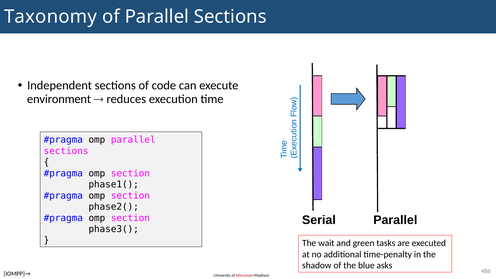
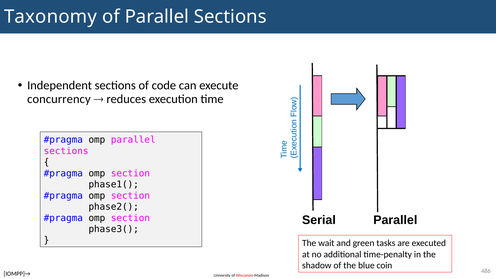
environment: environment -> concurrency (59, 99)
asks: asks -> coin (384, 265)
